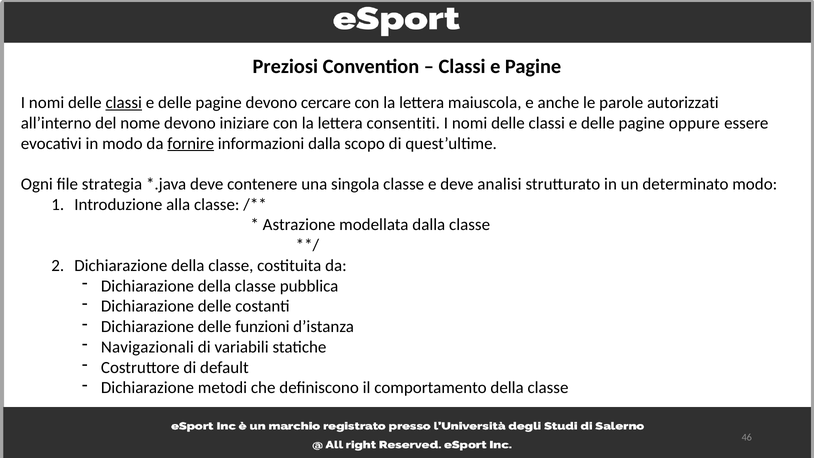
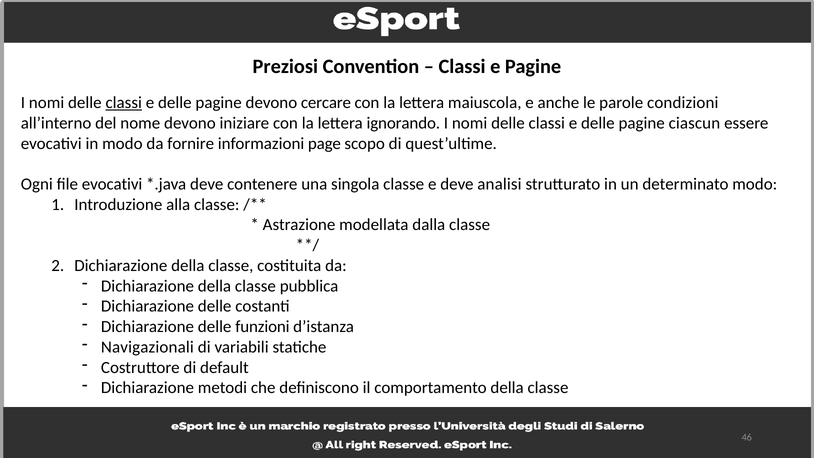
autorizzati: autorizzati -> condizioni (683, 103)
consentiti: consentiti -> ignorando (403, 123)
oppure: oppure -> ciascun (694, 123)
fornire underline: present -> none (191, 143)
informazioni dalla: dalla -> page (324, 143)
file strategia: strategia -> evocativi (112, 184)
